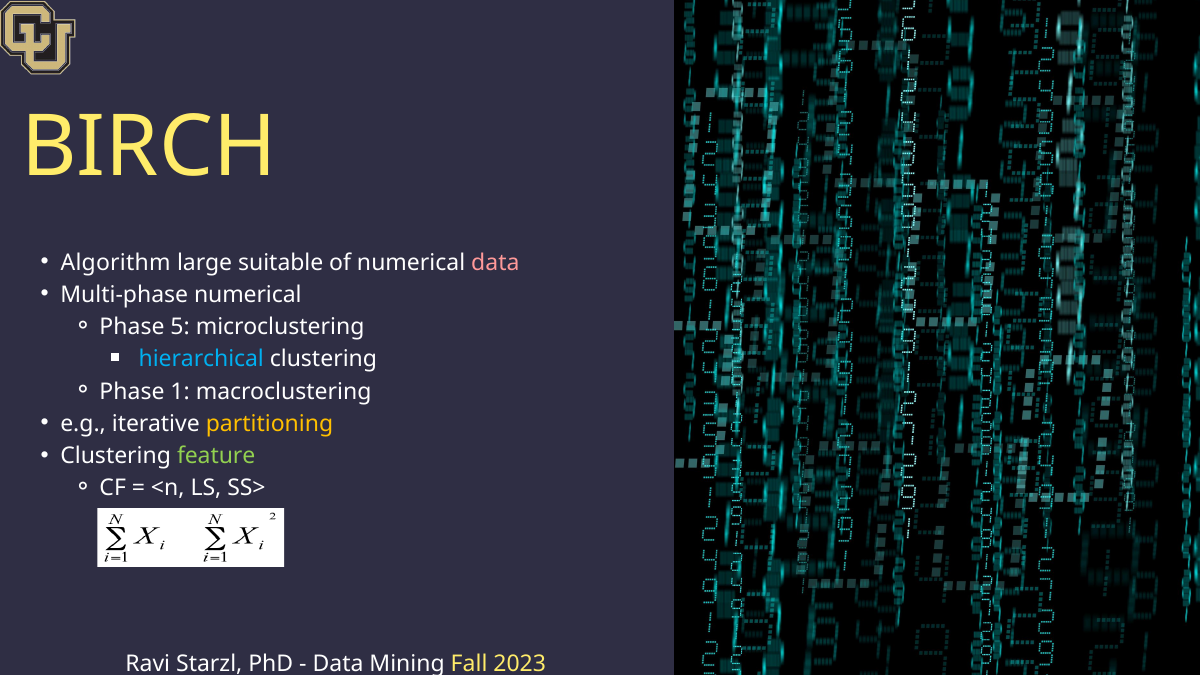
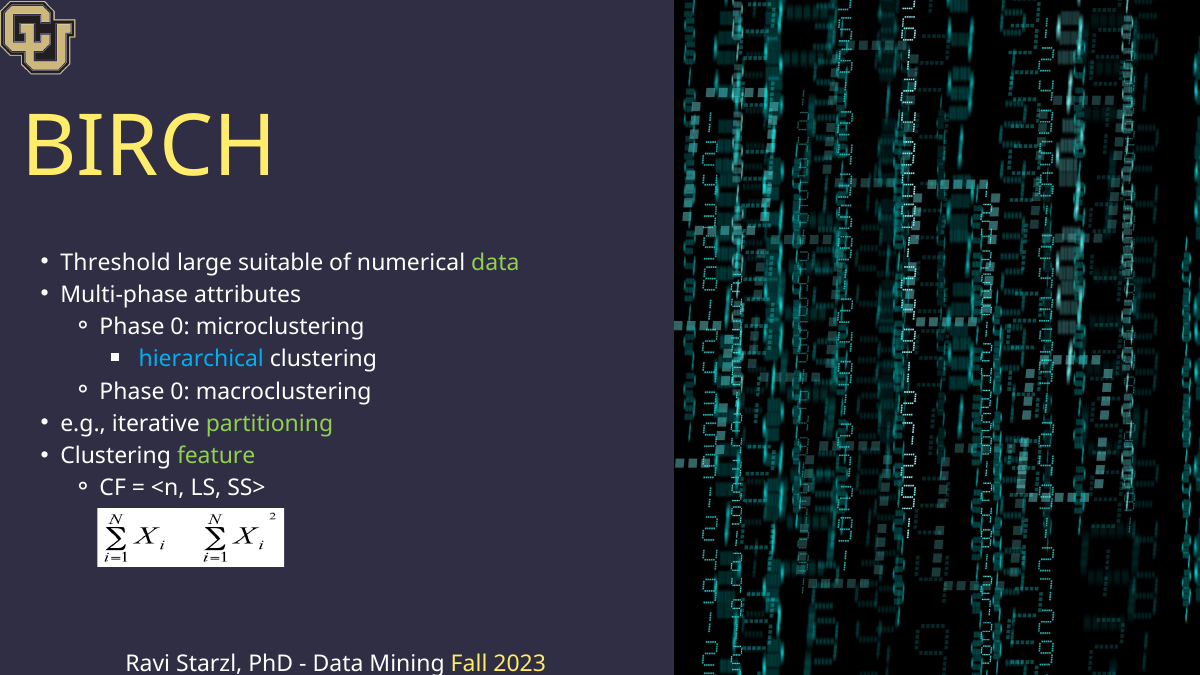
Algorithm: Algorithm -> Threshold (116, 262)
data colour: pink -> light green (495, 262)
Multi-phase numerical: numerical -> attributes (248, 295)
5: 5 -> 0 (180, 327)
1: 1 -> 0 (180, 391)
partitioning colour: yellow -> light green (270, 424)
